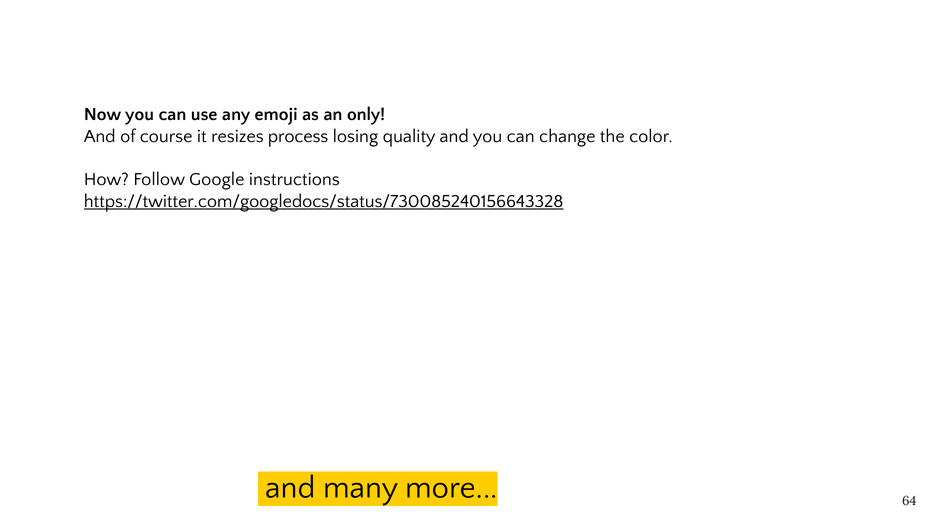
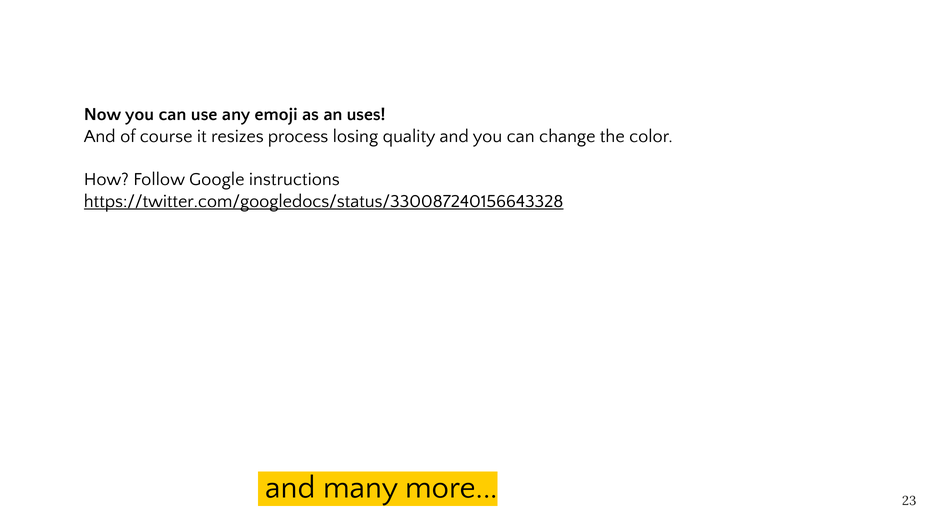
only: only -> uses (366, 115)
https://twitter.com/googledocs/status/730085240156643328: https://twitter.com/googledocs/status/730085240156643328 -> https://twitter.com/googledocs/status/330087240156643328 (324, 201)
64: 64 -> 23 (909, 502)
